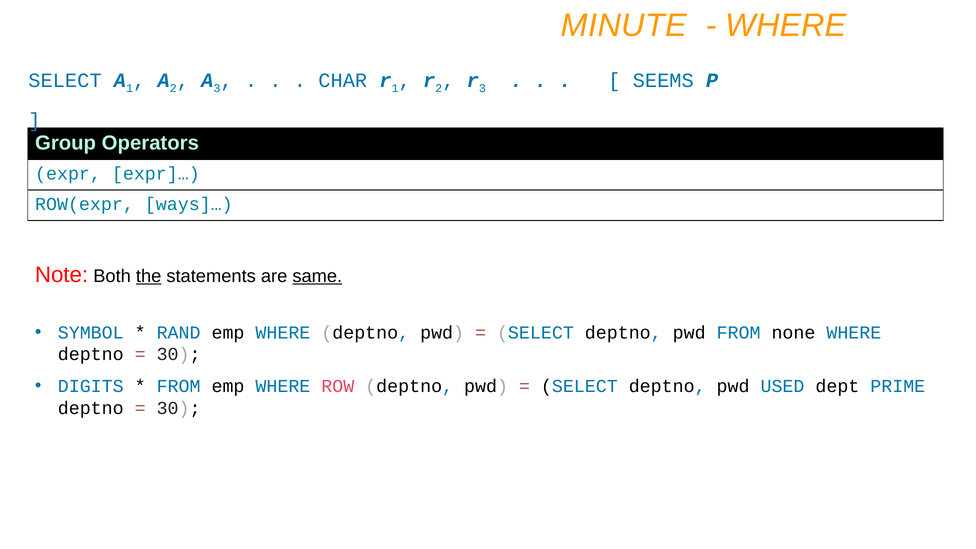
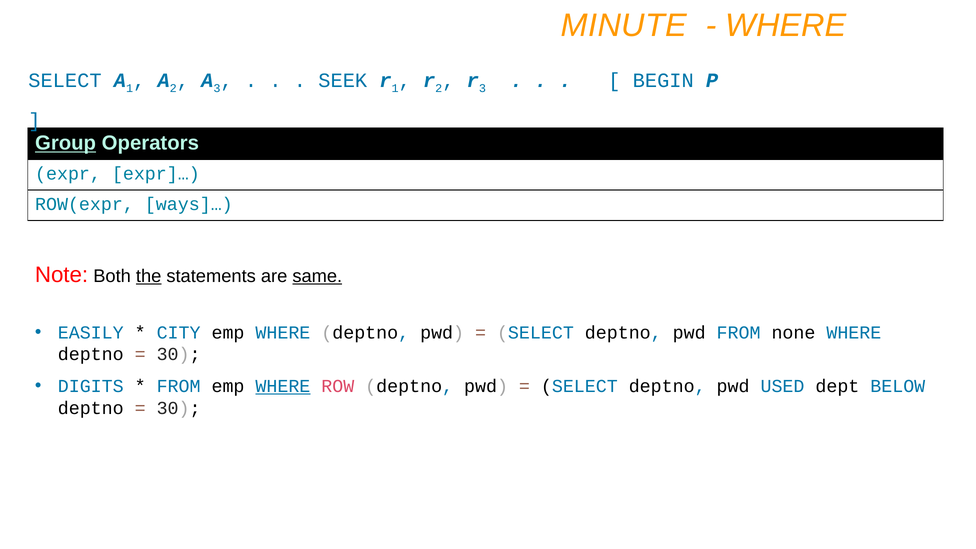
CHAR: CHAR -> SEEK (343, 81)
SEEMS: SEEMS -> BEGIN (663, 81)
Group underline: none -> present (66, 143)
SYMBOL: SYMBOL -> EASILY (91, 332)
RAND: RAND -> CITY (179, 332)
WHERE underline: none -> present (283, 386)
PRIME: PRIME -> BELOW (898, 386)
